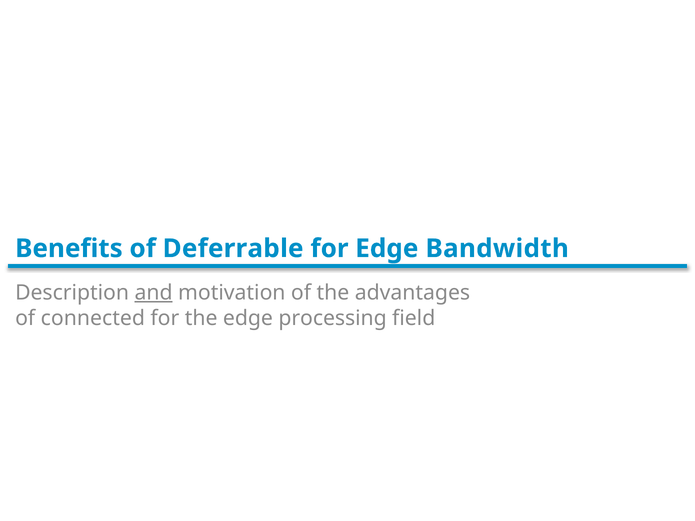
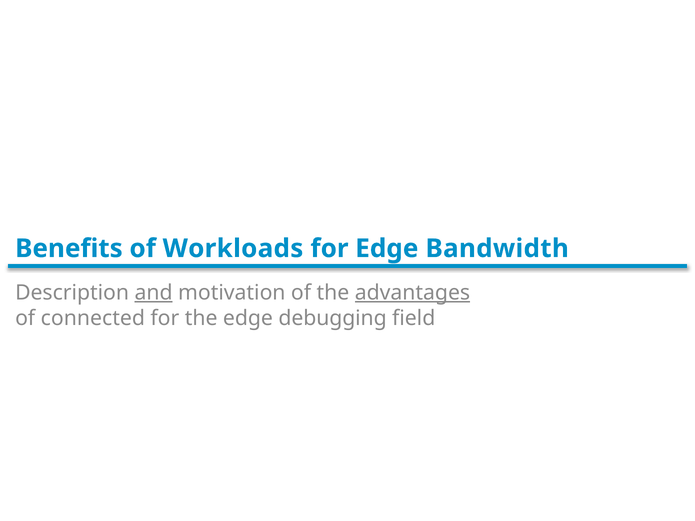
Deferrable: Deferrable -> Workloads (233, 249)
advantages underline: none -> present (412, 293)
processing: processing -> debugging (333, 318)
